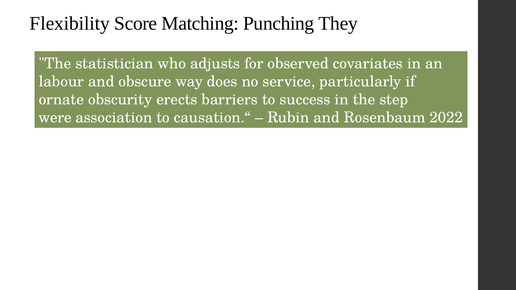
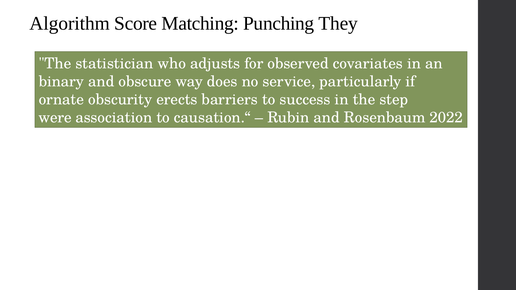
Flexibility: Flexibility -> Algorithm (70, 24)
labour: labour -> binary (61, 82)
